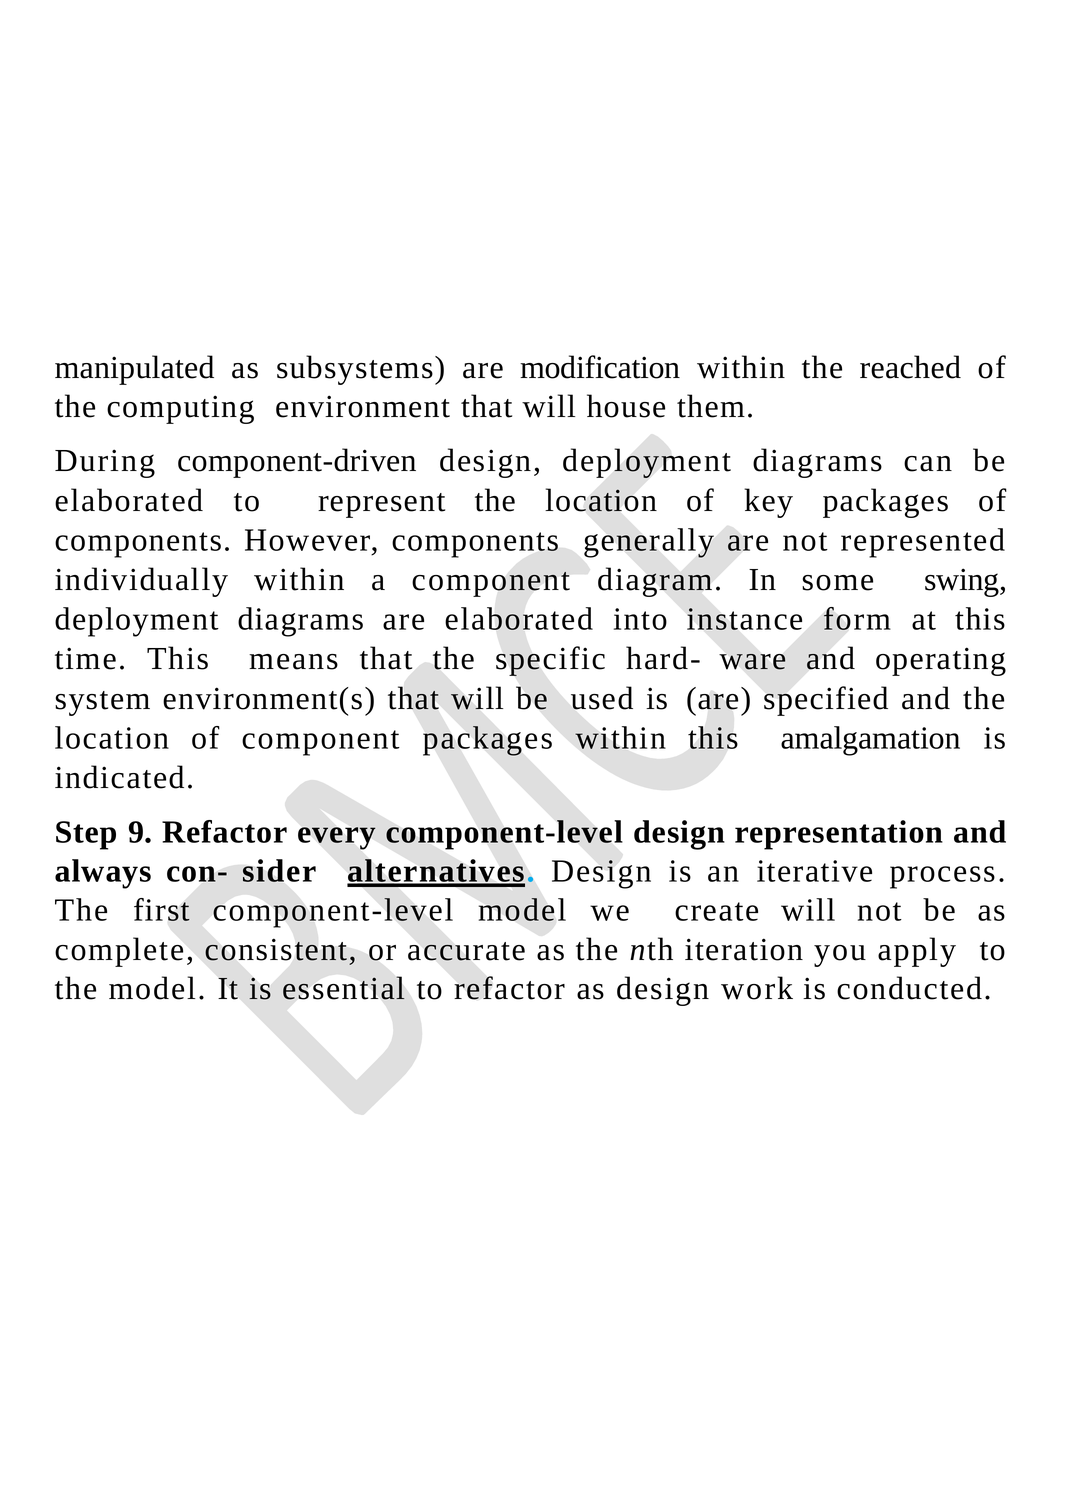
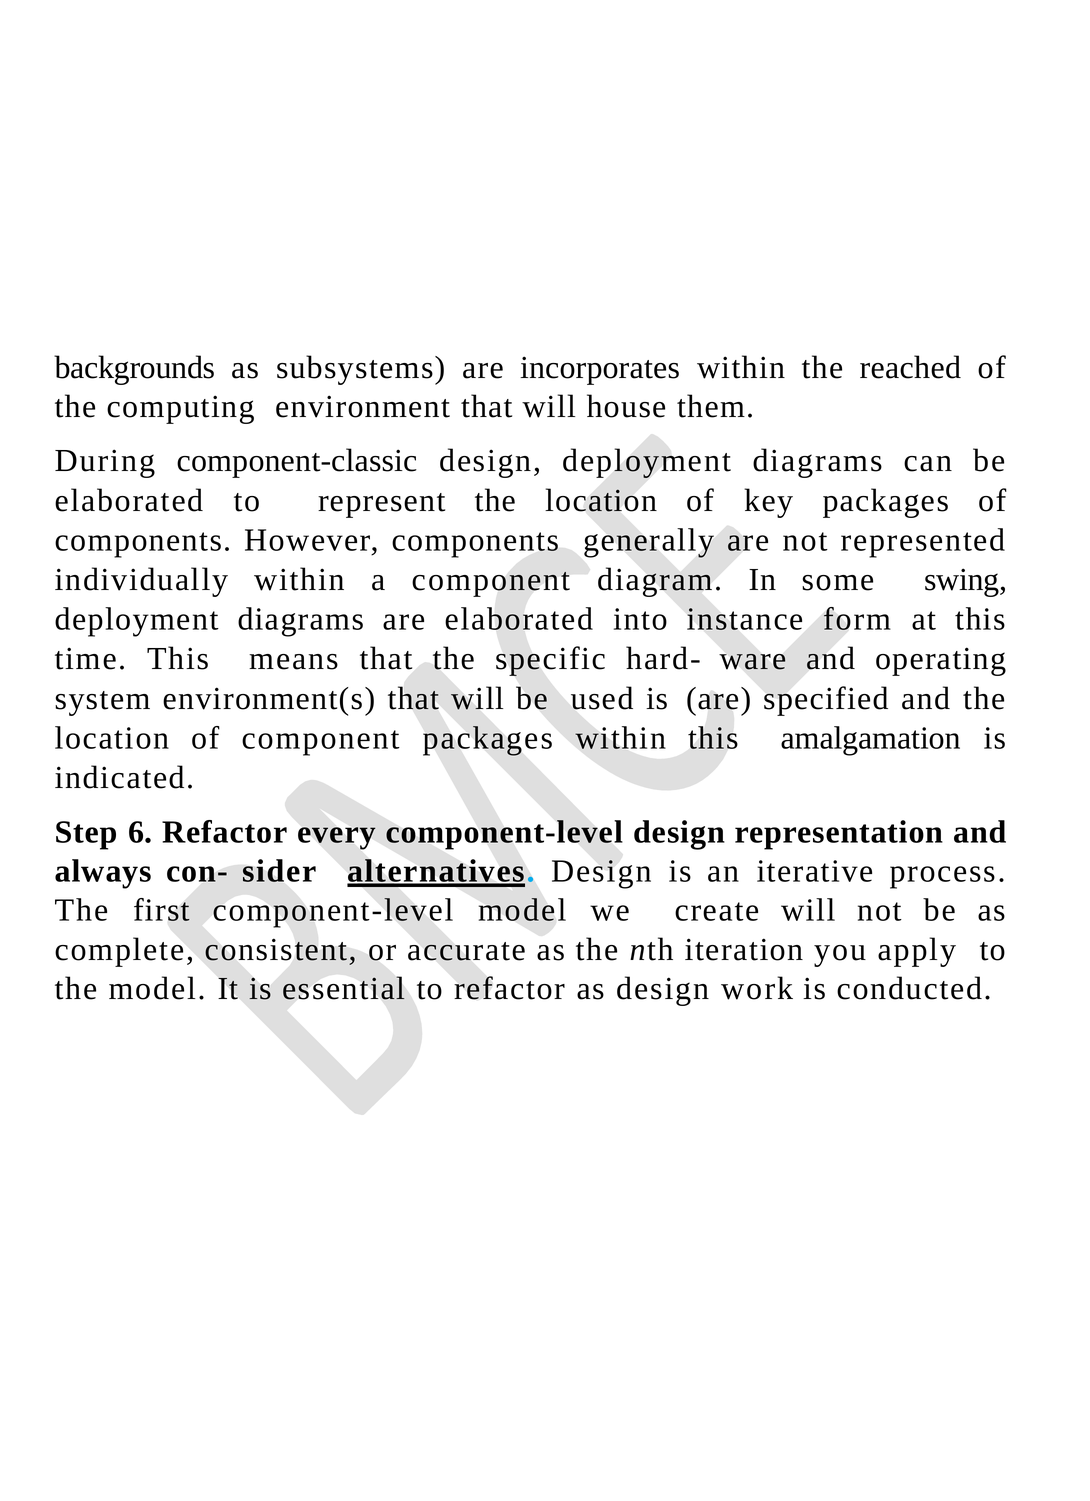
manipulated: manipulated -> backgrounds (135, 367)
modification: modification -> incorporates (600, 367)
component-driven: component-driven -> component-classic (297, 461)
9: 9 -> 6 (140, 832)
